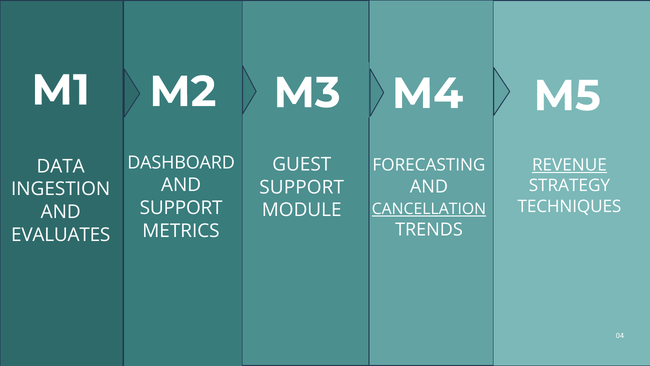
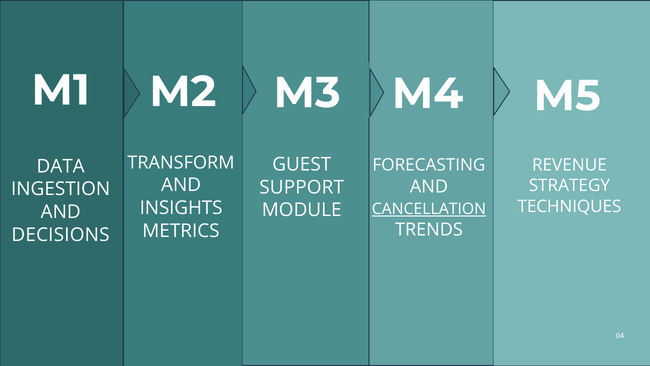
DASHBOARD: DASHBOARD -> TRANSFORM (181, 163)
REVENUE underline: present -> none (569, 165)
SUPPORT: SUPPORT -> INSIGHTS (181, 208)
EVALUATES: EVALUATES -> DECISIONS (61, 234)
